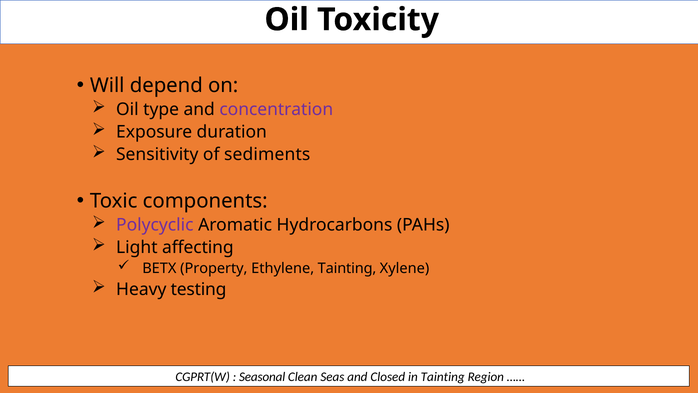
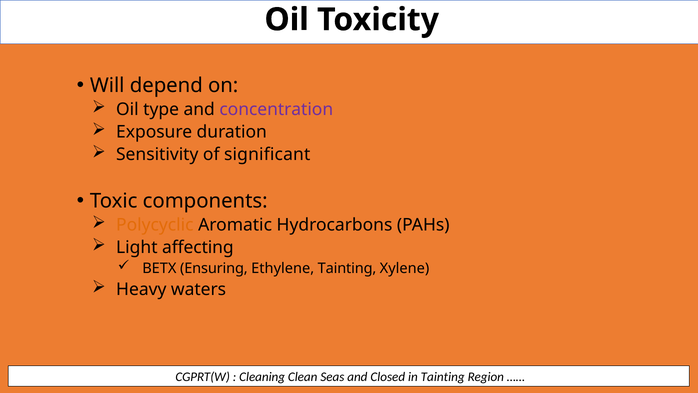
sediments: sediments -> significant (267, 154)
Polycyclic colour: purple -> orange (155, 225)
Property: Property -> Ensuring (214, 268)
testing: testing -> waters (198, 289)
Seasonal: Seasonal -> Cleaning (262, 377)
